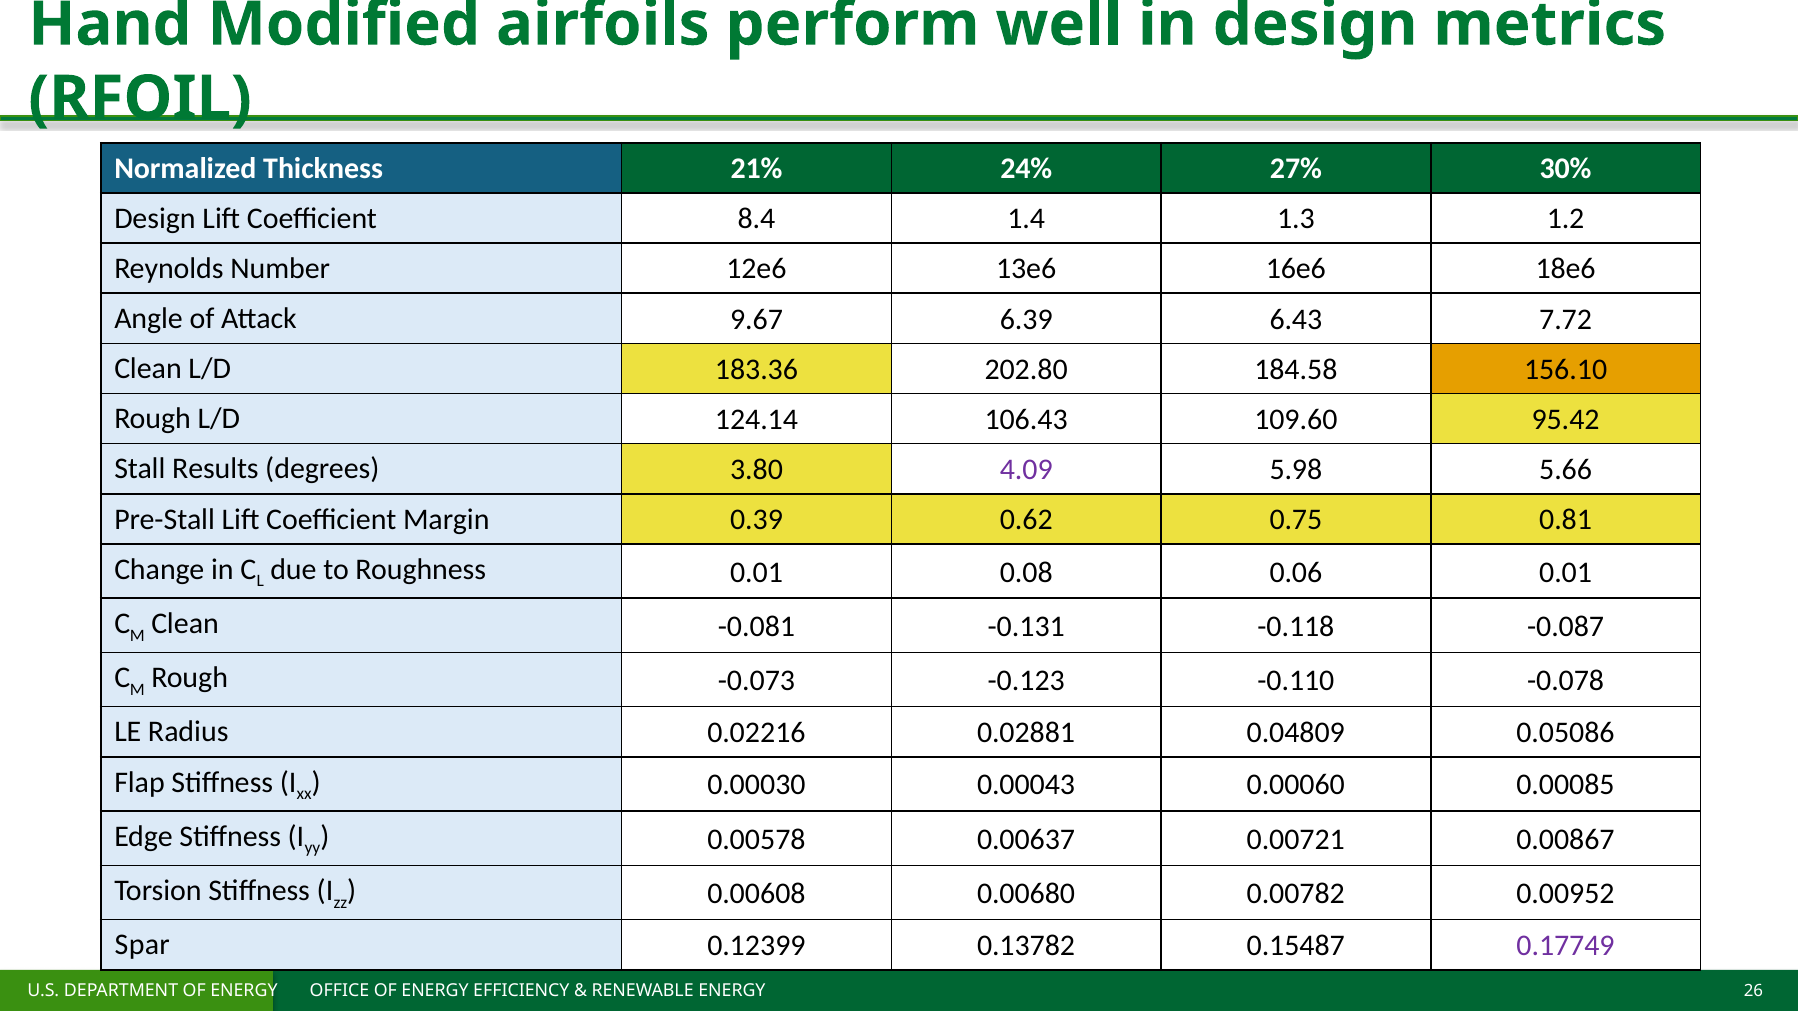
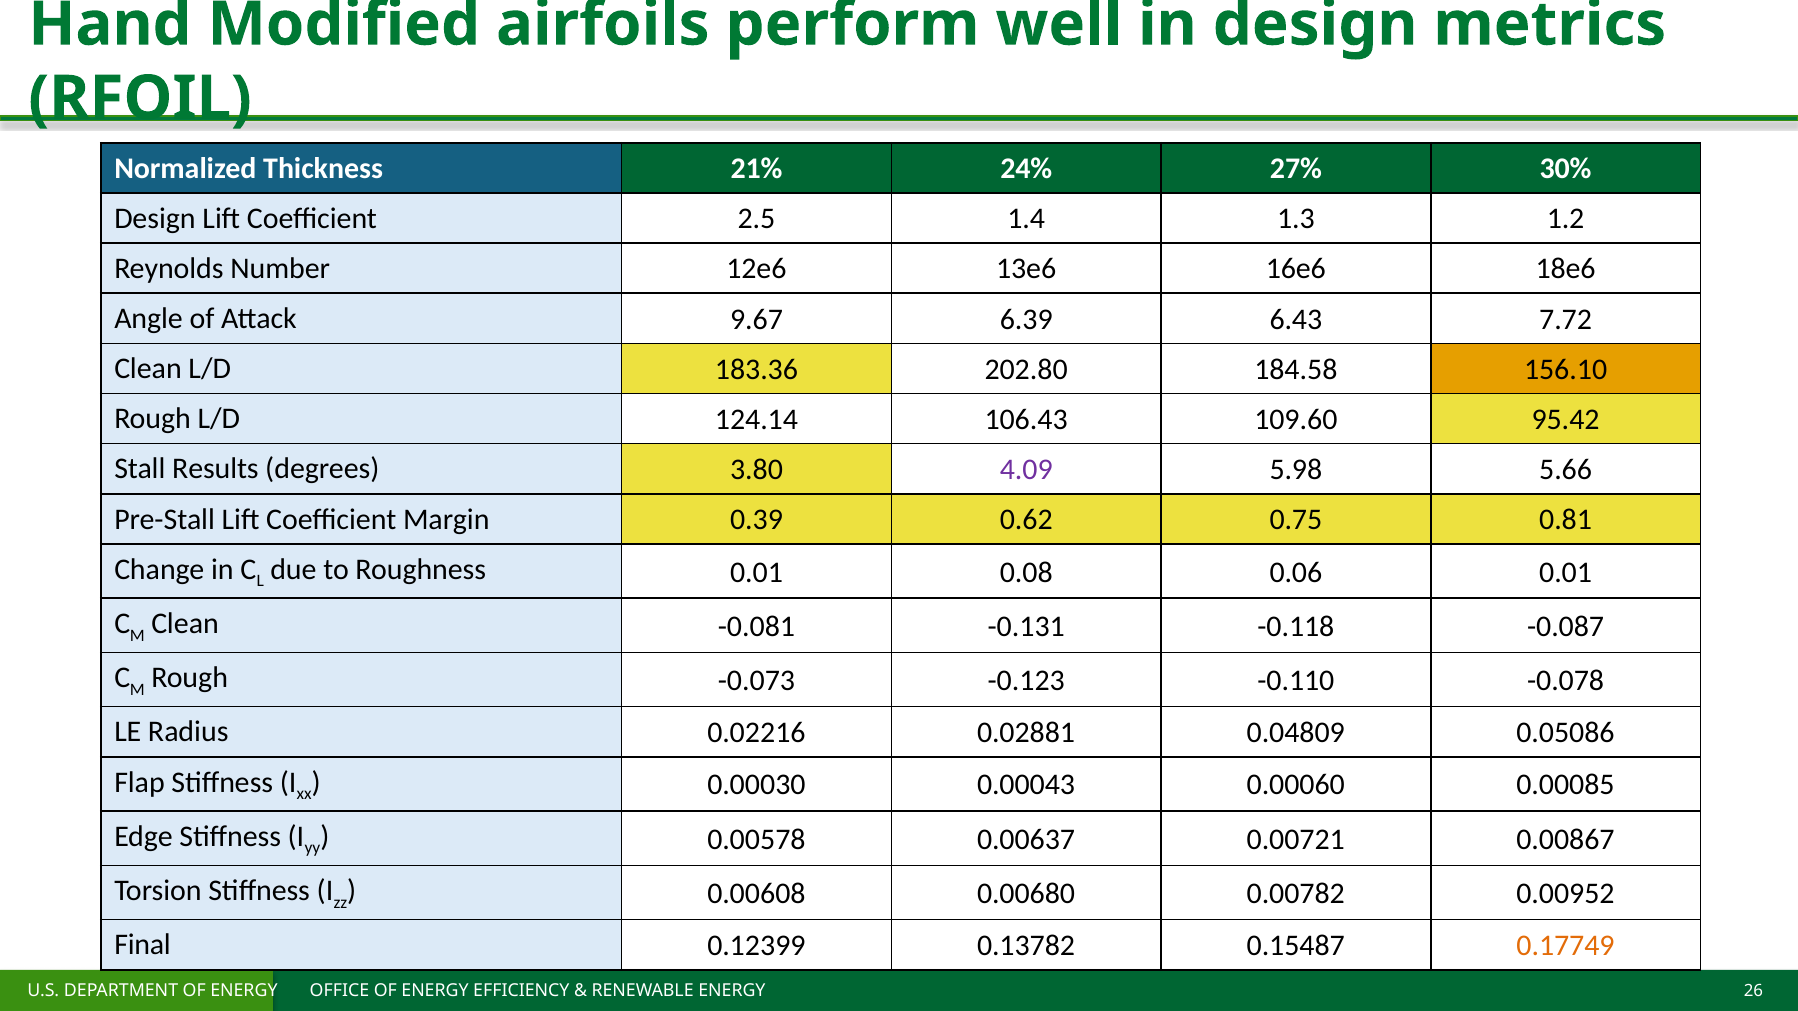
8.4: 8.4 -> 2.5 (757, 219)
Spar: Spar -> Final (143, 945)
0.17749 colour: purple -> orange (1565, 946)
